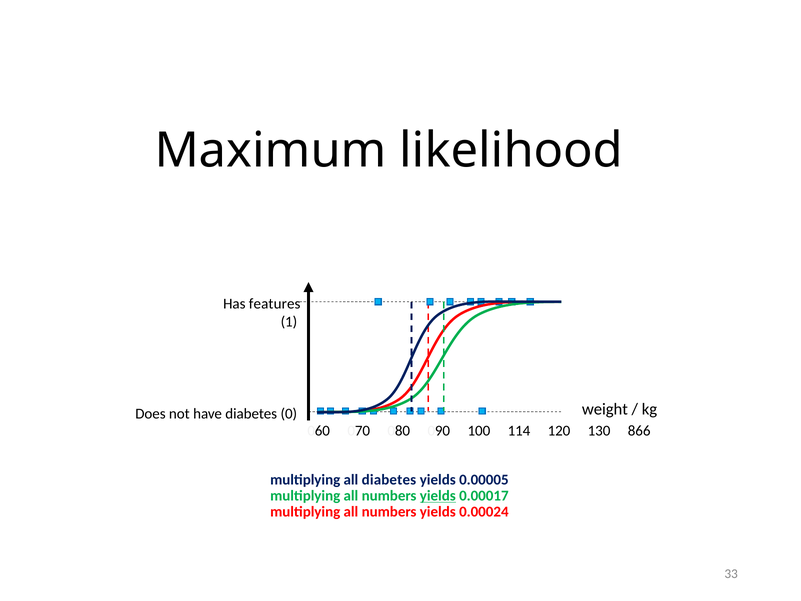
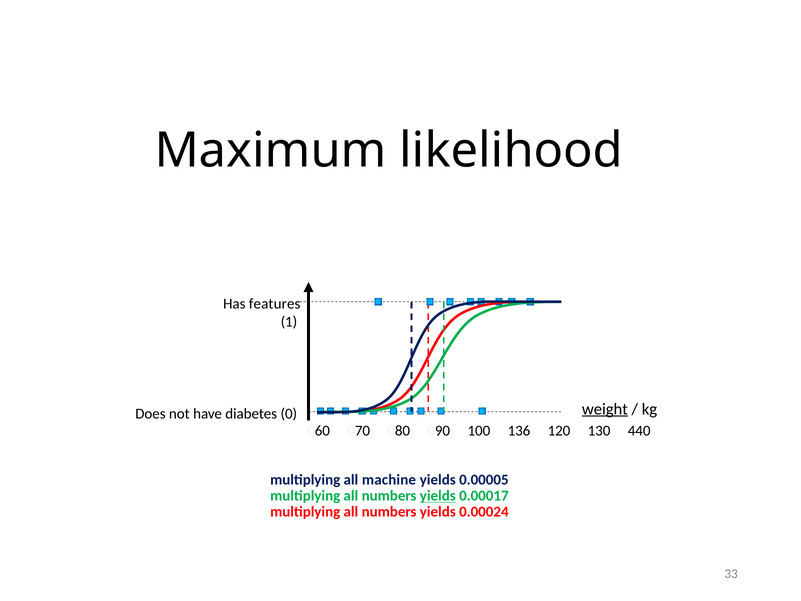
weight underline: none -> present (605, 409)
114: 114 -> 136 (519, 431)
866: 866 -> 440 (639, 431)
all diabetes: diabetes -> machine (389, 479)
